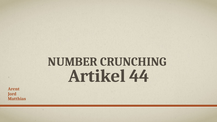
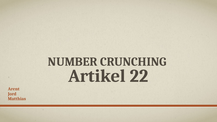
44: 44 -> 22 (139, 76)
